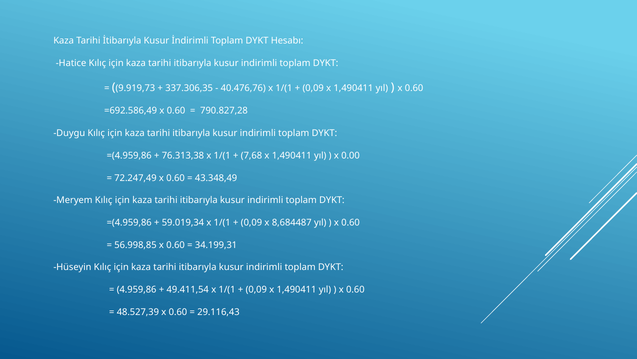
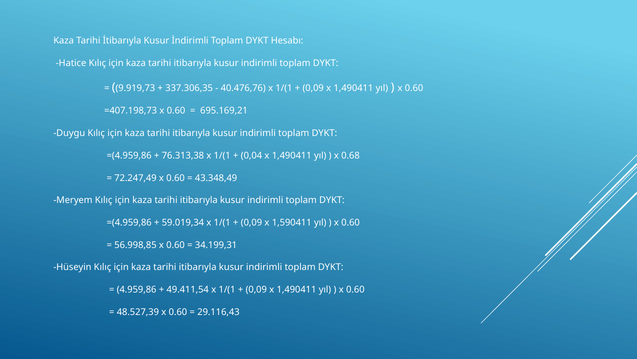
=692.586,49: =692.586,49 -> =407.198,73 (131, 111)
790.827,28: 790.827,28 -> 695.169,21 (224, 111)
7,68: 7,68 -> 0,04 (251, 155)
0.00: 0.00 -> 0.68 (351, 155)
8,684487: 8,684487 -> 1,590411 (292, 222)
